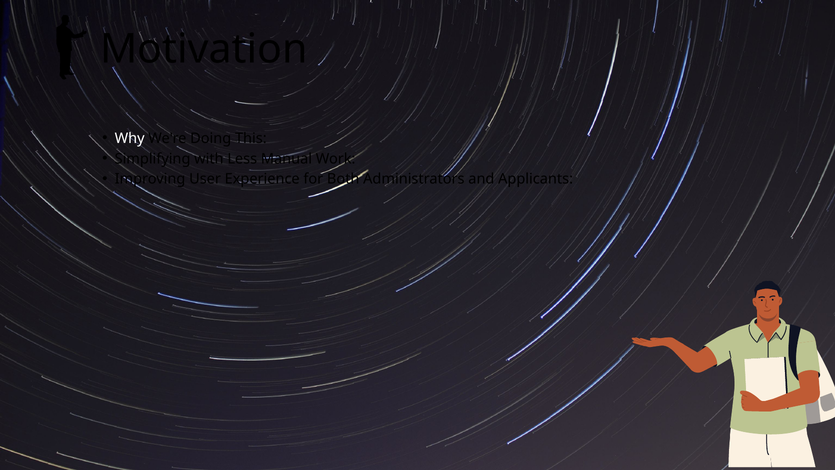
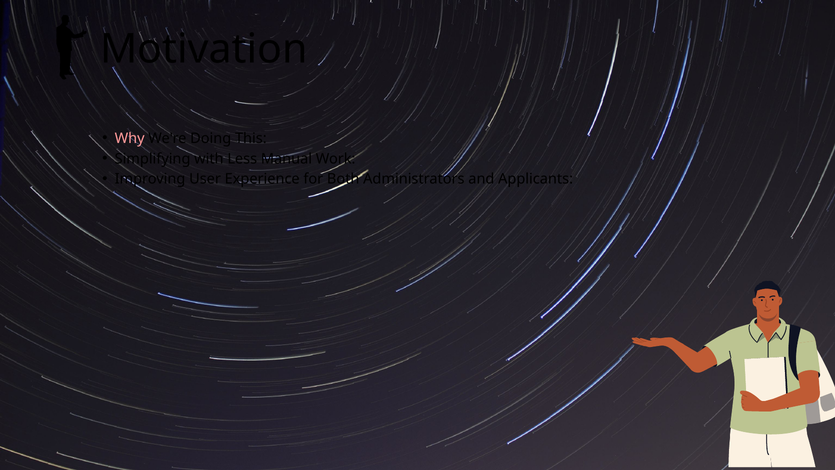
Why colour: white -> pink (130, 138)
